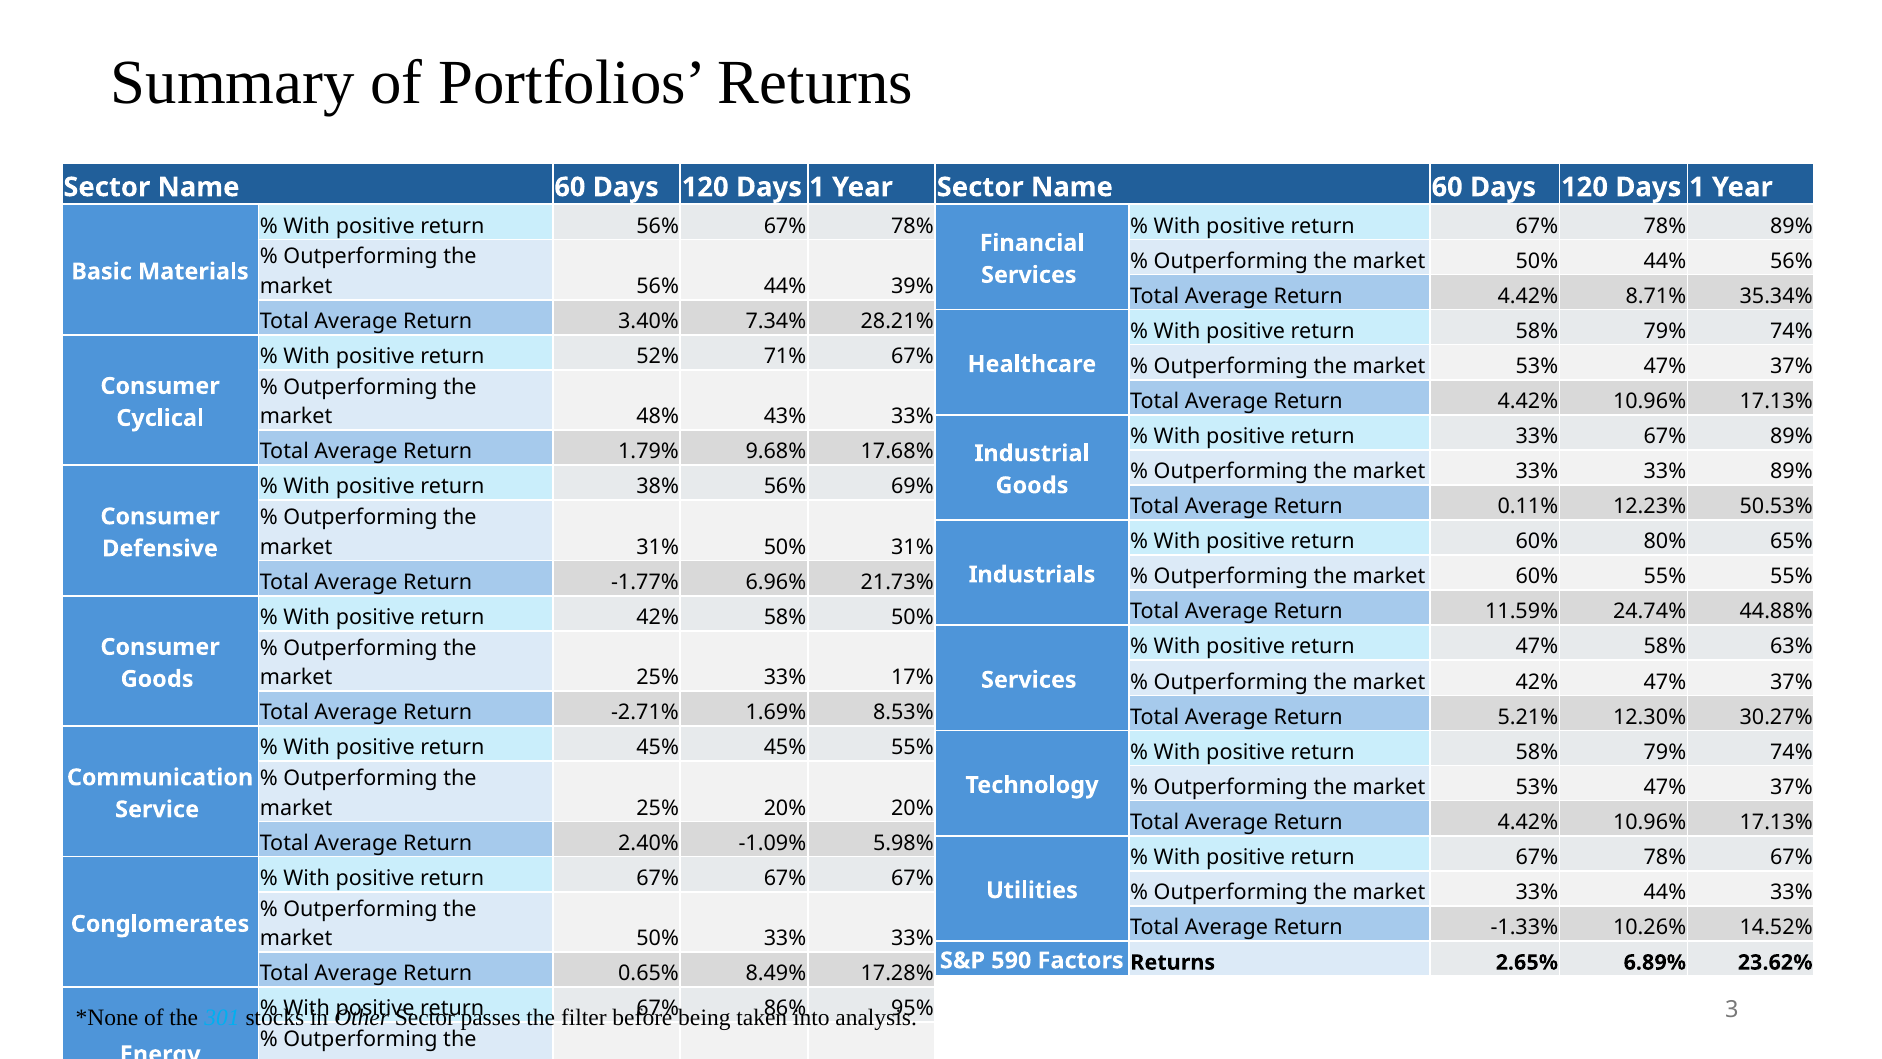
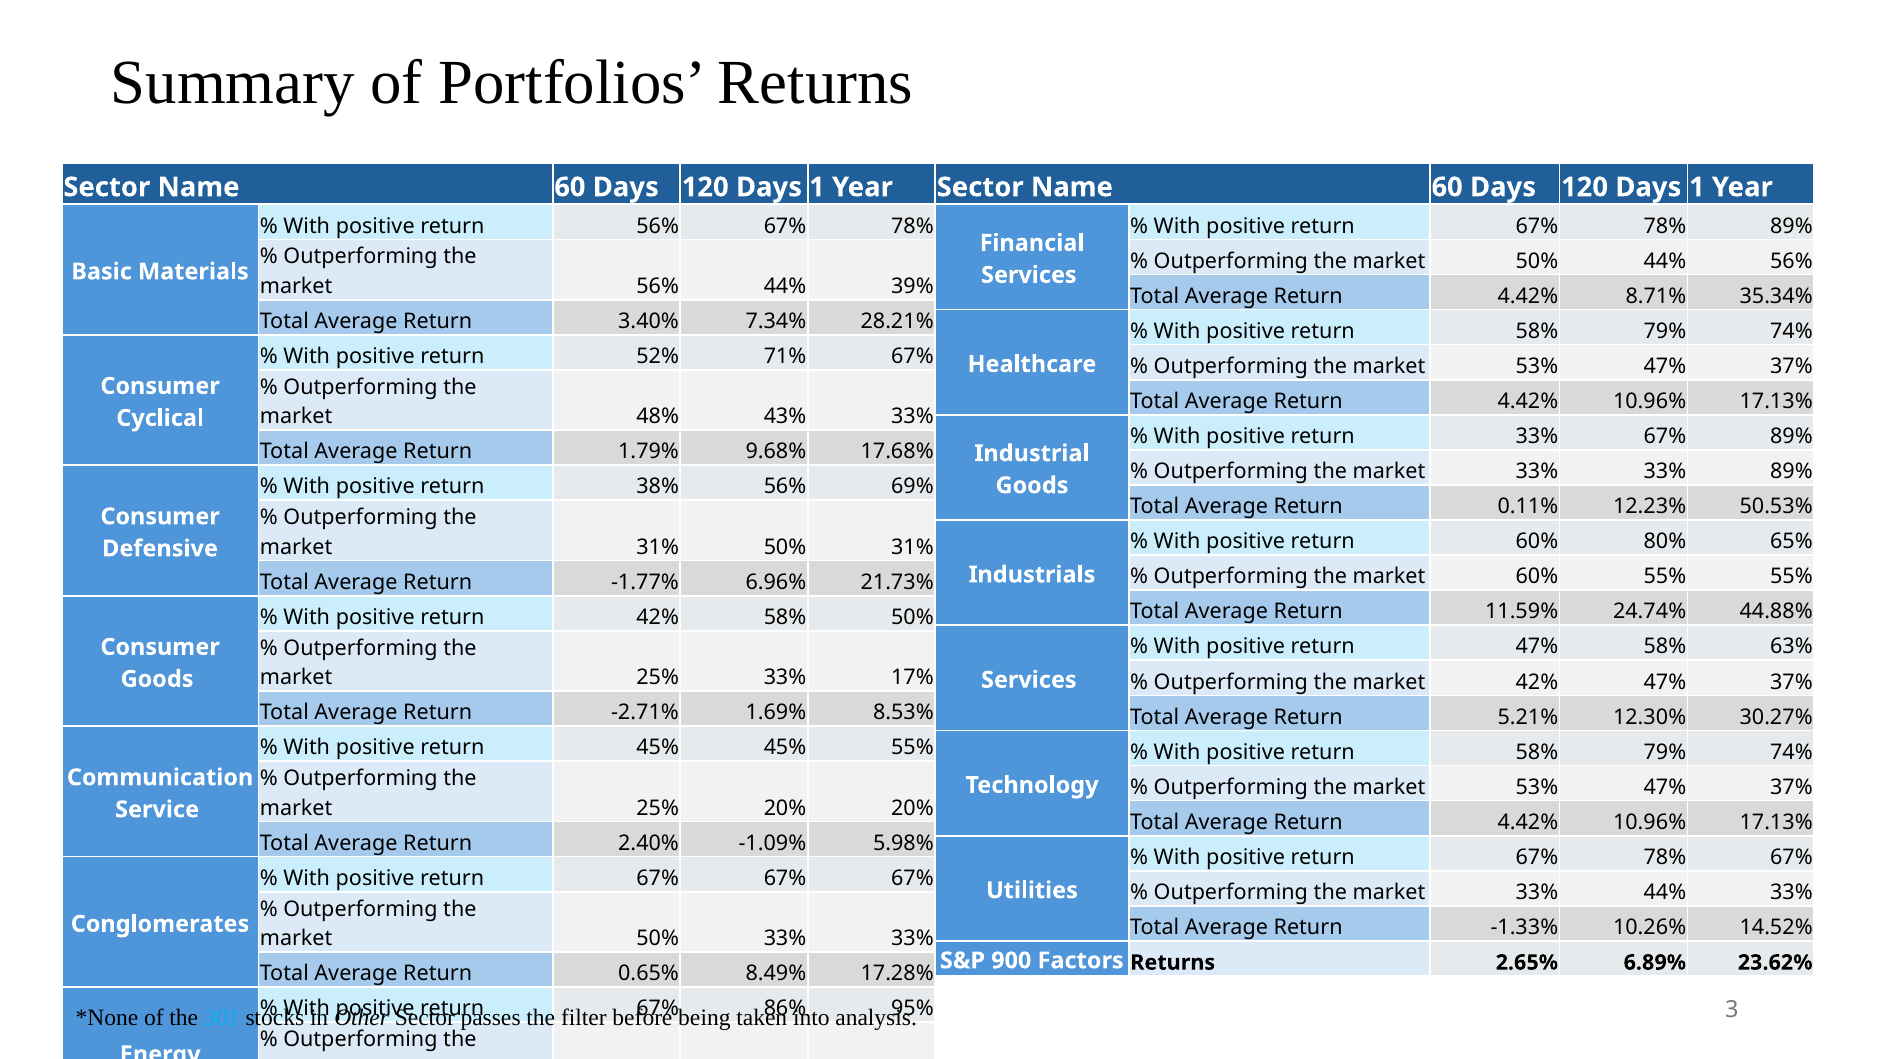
590: 590 -> 900 (1011, 960)
